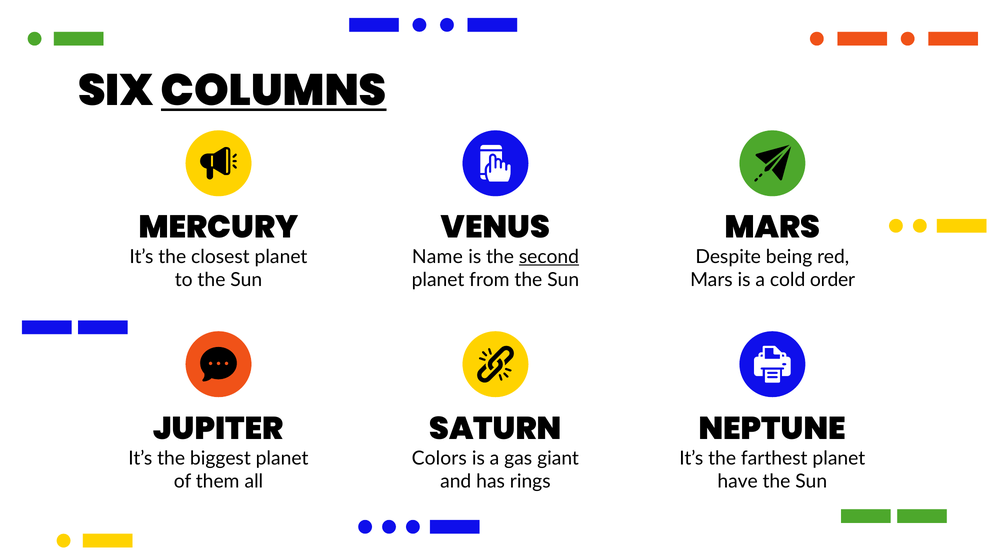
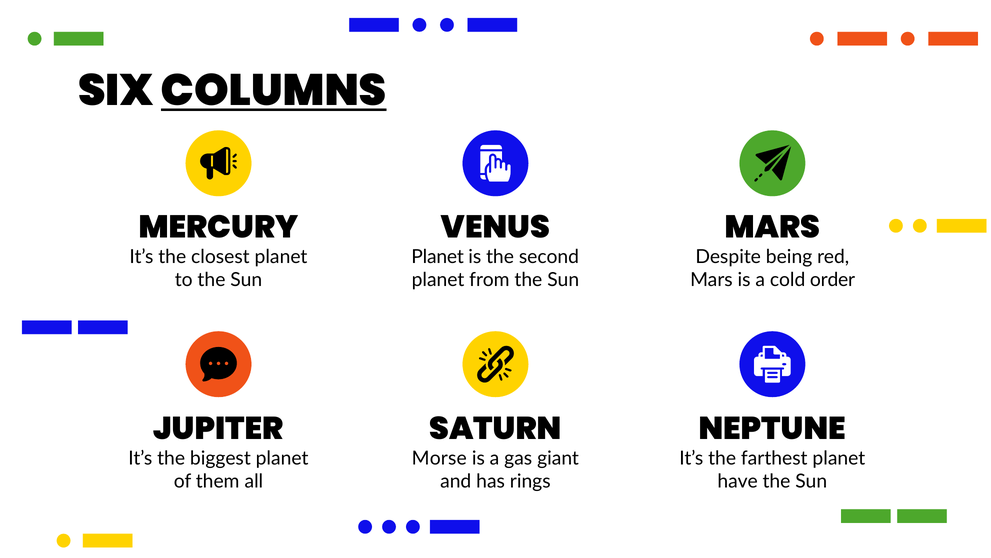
Name: Name -> Planet (438, 256)
second underline: present -> none (549, 256)
Colors: Colors -> Morse (439, 458)
